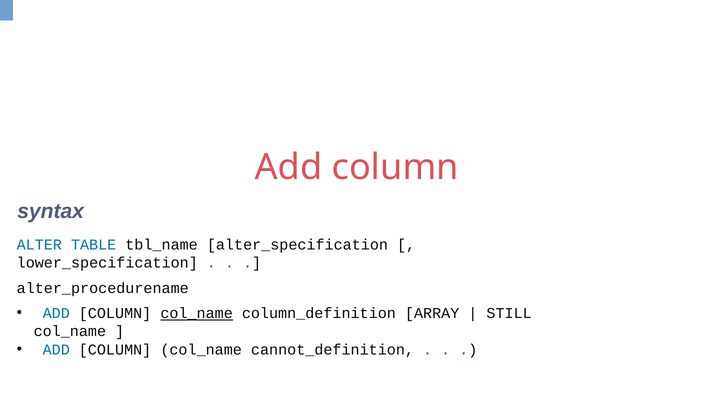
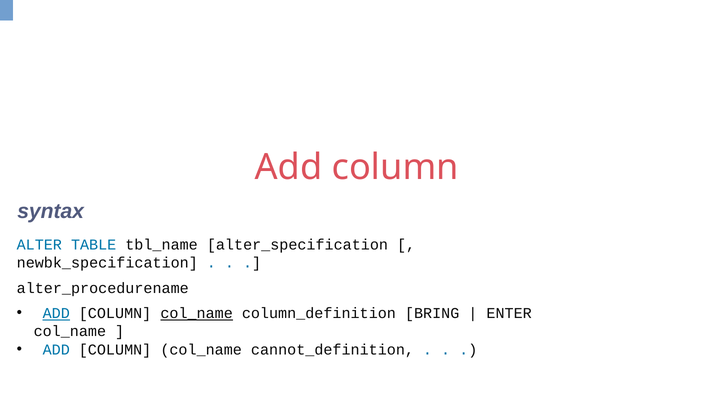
lower_specification: lower_specification -> newbk_specification (107, 263)
ADD underline: none -> present (56, 313)
ARRAY: ARRAY -> BRING (432, 313)
STILL: STILL -> ENTER (509, 313)
